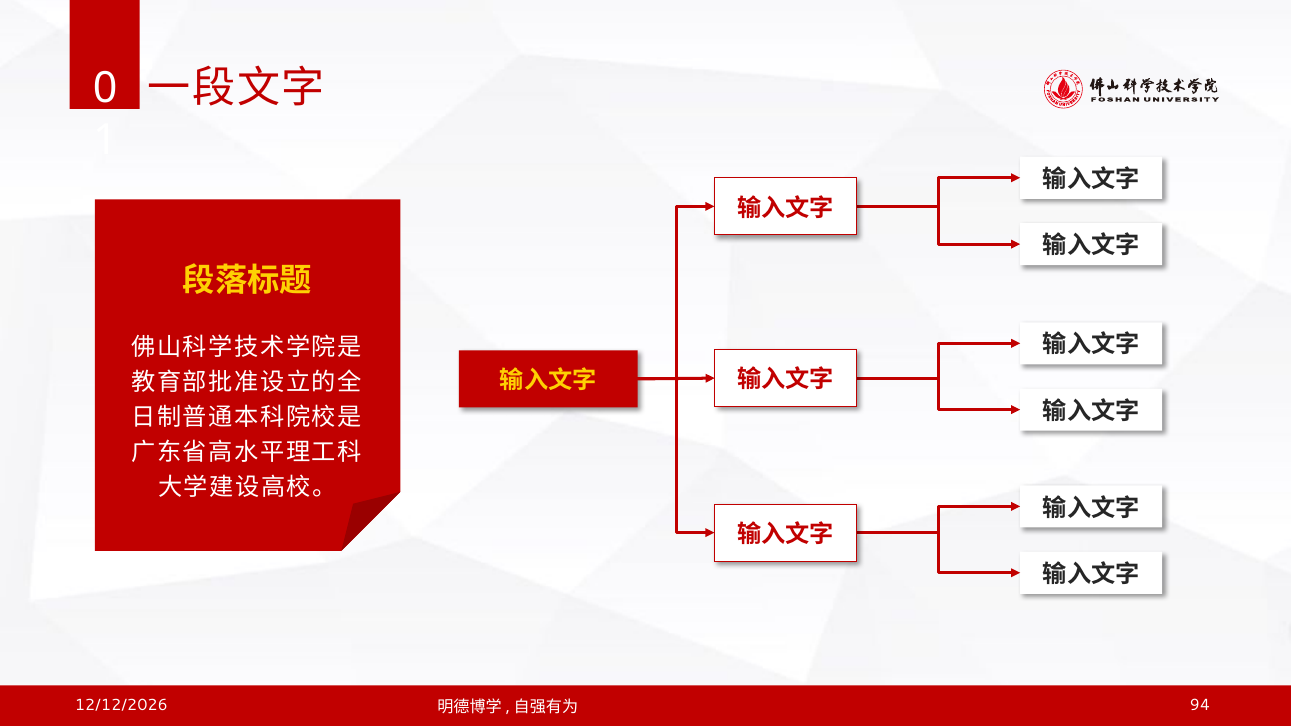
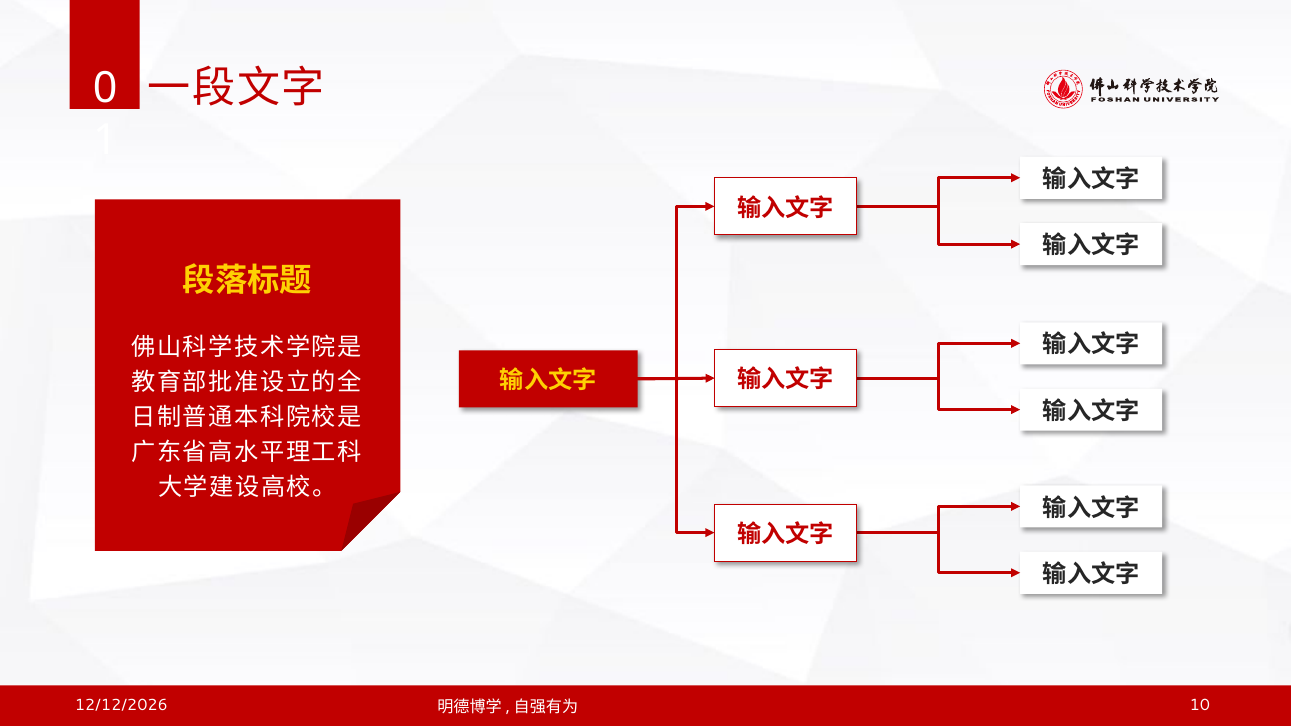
94: 94 -> 10 (1200, 705)
